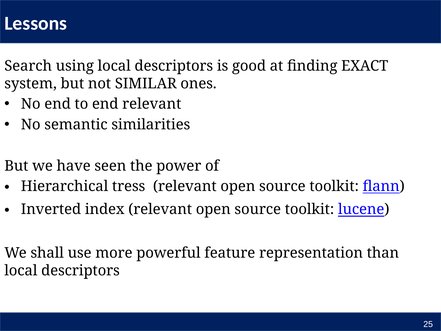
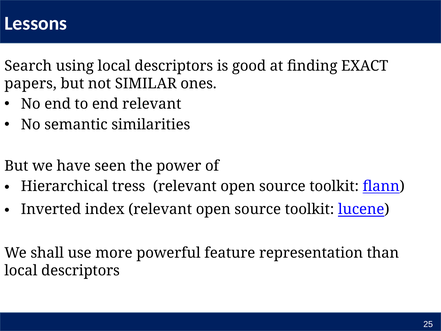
system: system -> papers (31, 83)
